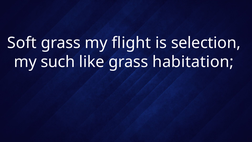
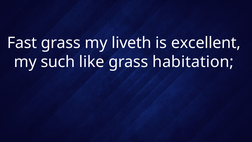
Soft: Soft -> Fast (22, 43)
flight: flight -> liveth (131, 43)
selection: selection -> excellent (206, 43)
